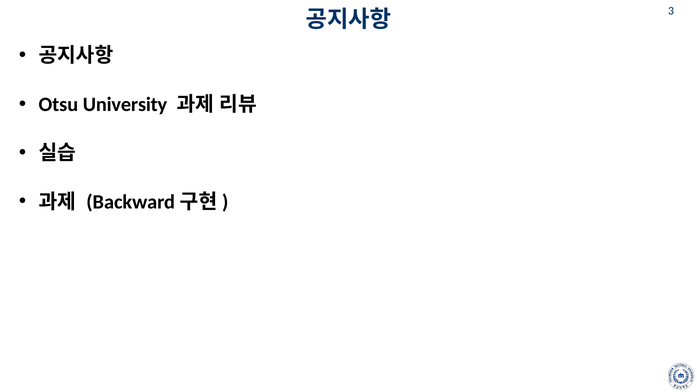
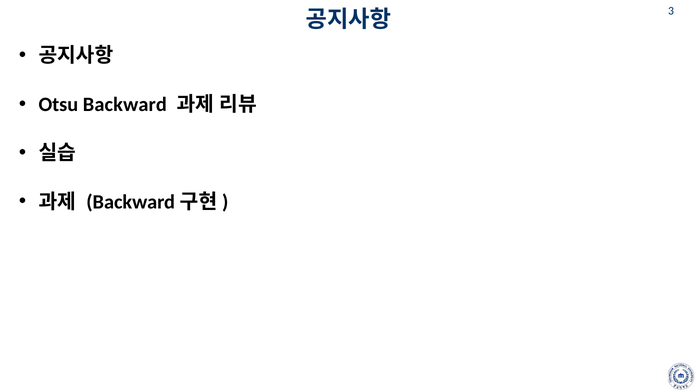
University: University -> Backward (125, 104)
